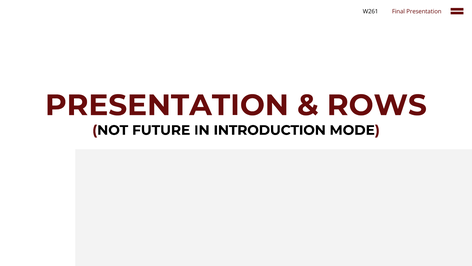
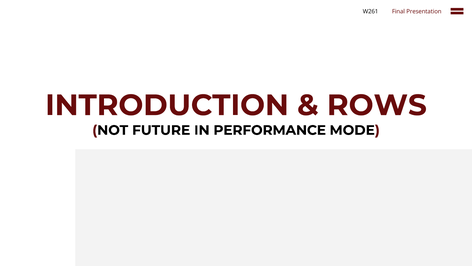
PRESENTATION: PRESENTATION -> INTRODUCTION (167, 105)
INTRODUCTION: INTRODUCTION -> PERFORMANCE (270, 130)
